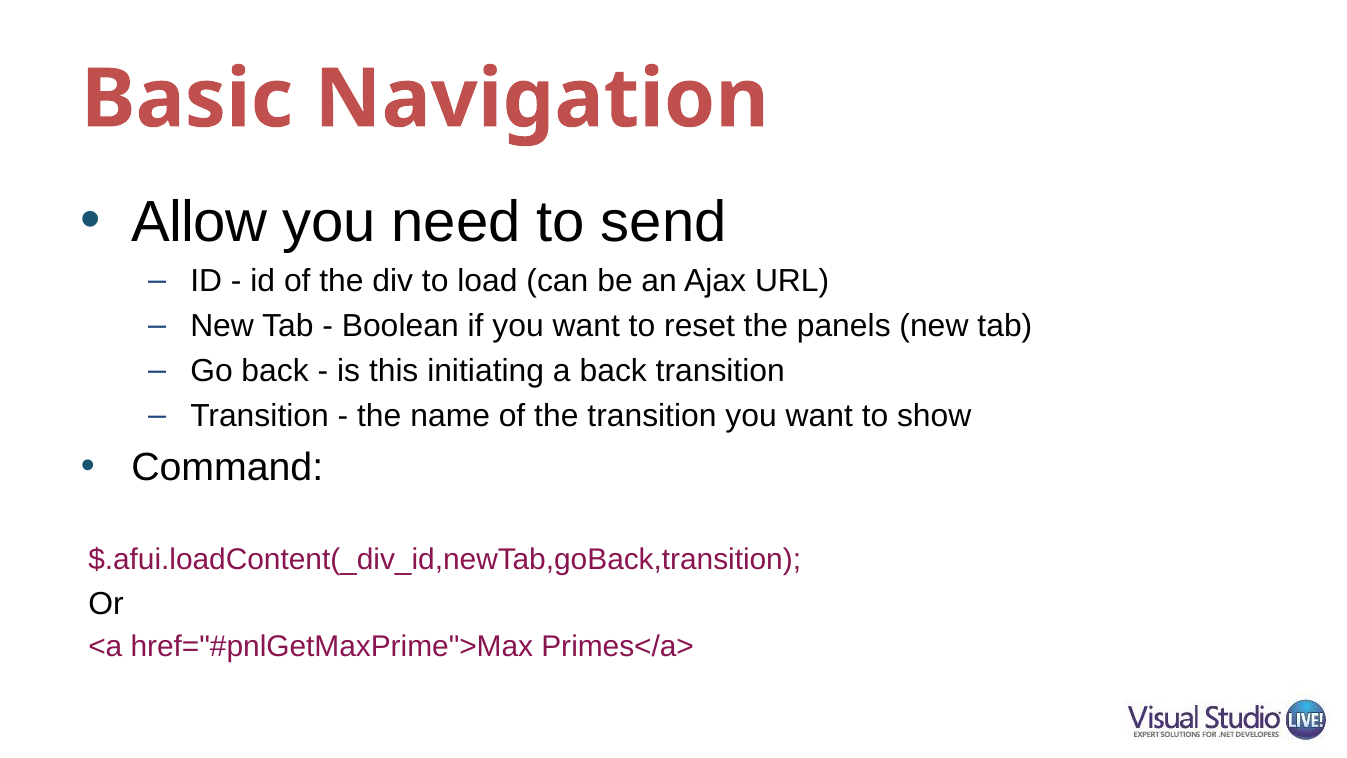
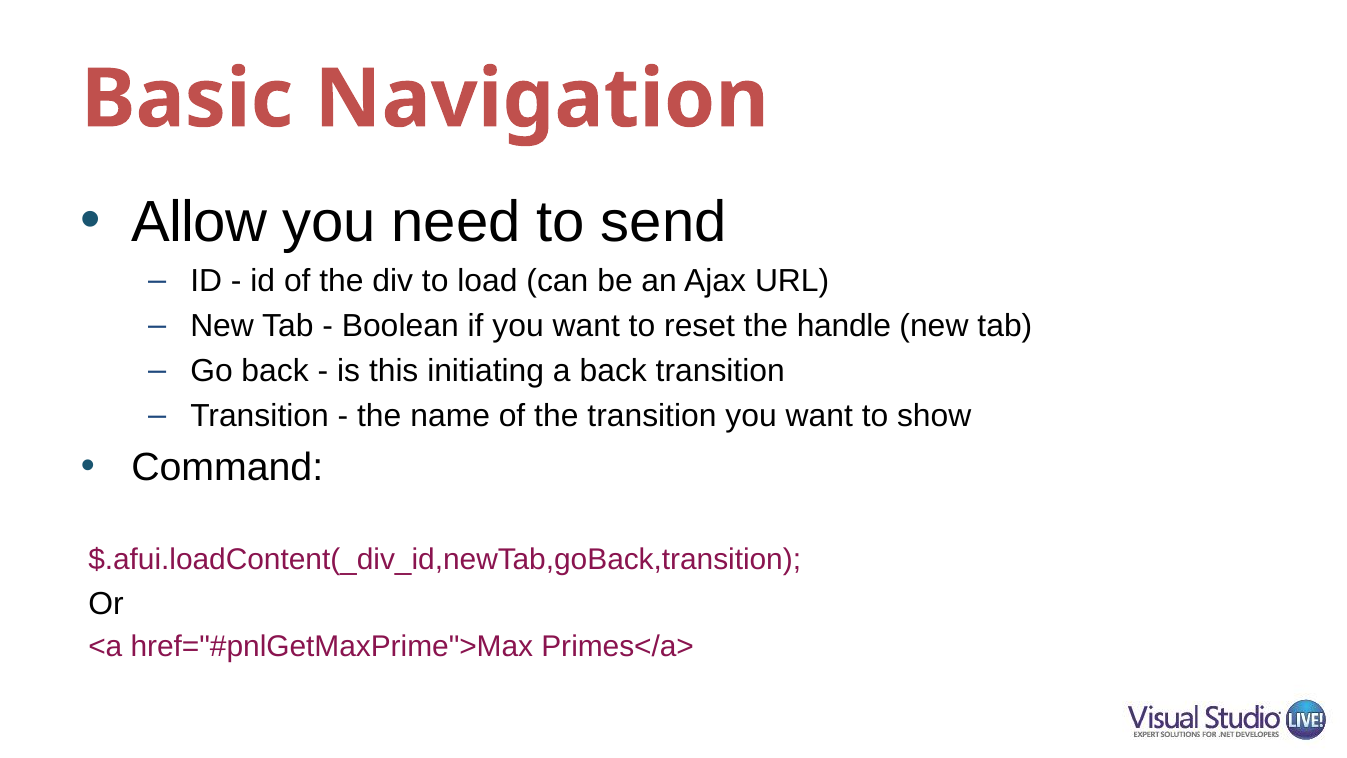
panels: panels -> handle (844, 326)
